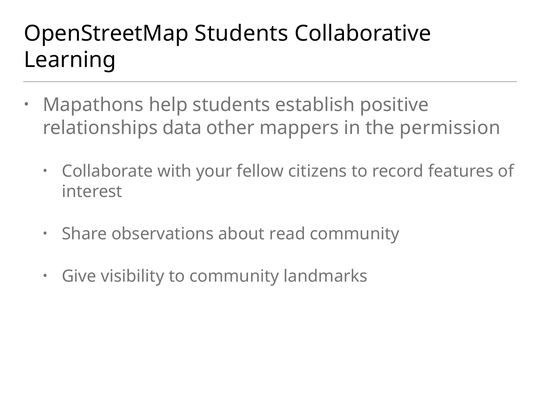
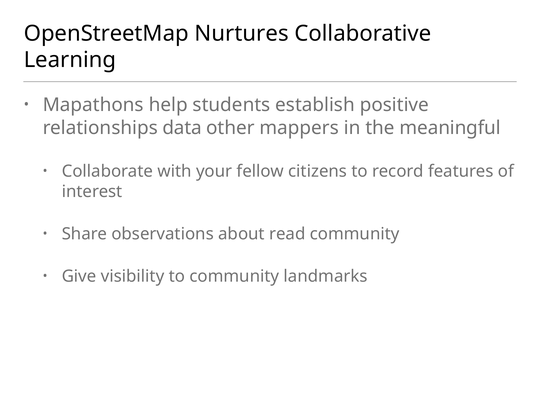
OpenStreetMap Students: Students -> Nurtures (242, 33)
permission: permission -> meaningful (450, 128)
